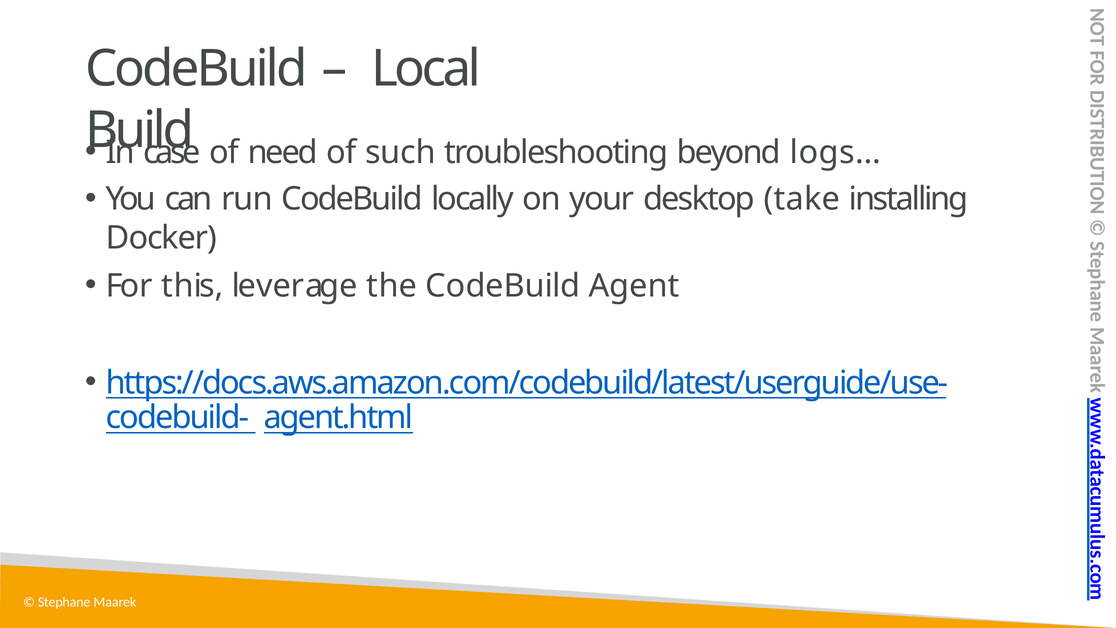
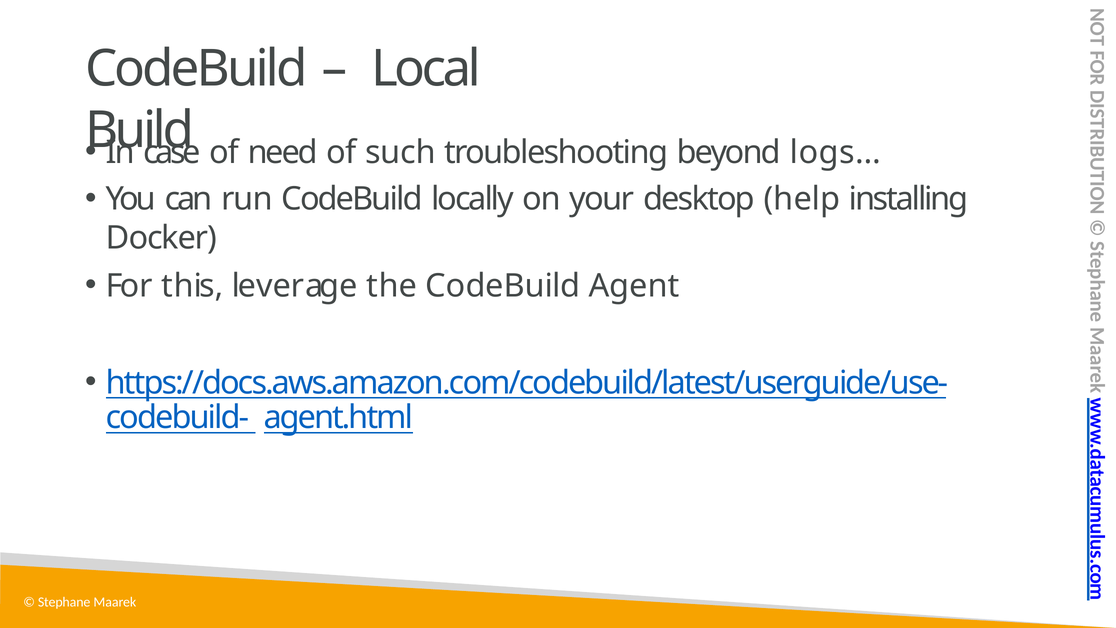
take: take -> help (802, 199)
